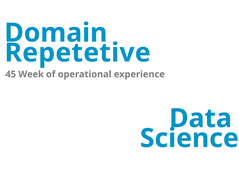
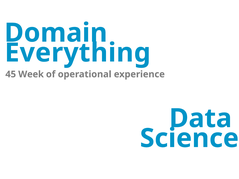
Repetetive: Repetetive -> Everything (78, 53)
